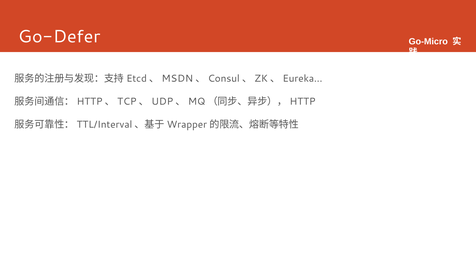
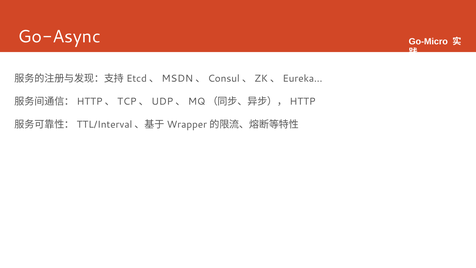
Go-Defer: Go-Defer -> Go-Async (59, 37)
